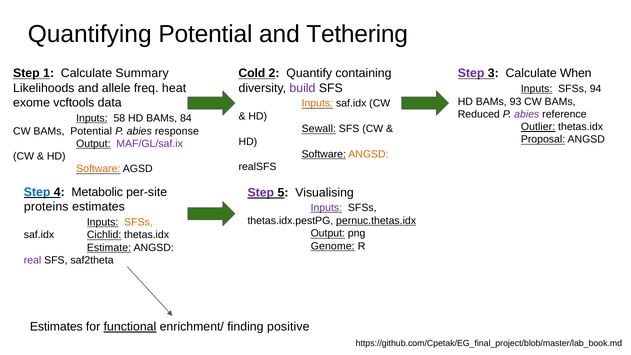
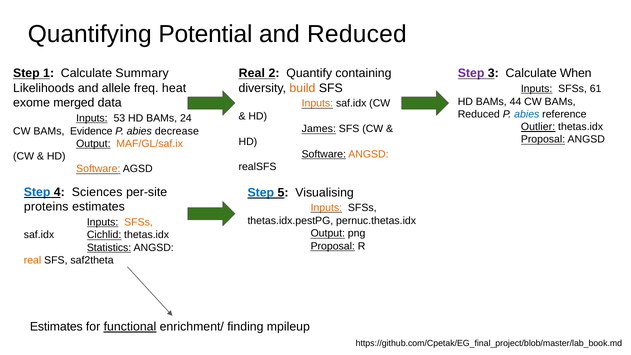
and Tethering: Tethering -> Reduced (357, 34)
Cold: Cold -> Real (252, 73)
build colour: purple -> orange (302, 88)
94: 94 -> 61 (596, 89)
93: 93 -> 44 (515, 102)
vcftools: vcftools -> merged (74, 103)
abies colour: purple -> blue (527, 114)
58: 58 -> 53 (119, 118)
84: 84 -> 24 (186, 118)
Sewall: Sewall -> James (319, 129)
BAMs Potential: Potential -> Evidence (91, 131)
response: response -> decrease (177, 131)
MAF/GL/saf.ix colour: purple -> orange (150, 144)
Metabolic: Metabolic -> Sciences (97, 192)
Step colour: purple -> blue (261, 193)
Inputs colour: purple -> orange (326, 208)
pernuc.thetas.idx underline: present -> none (376, 221)
Genome: Genome -> Proposal (333, 246)
Estimate: Estimate -> Statistics (109, 248)
real colour: purple -> orange (33, 260)
positive: positive -> mpileup (288, 327)
